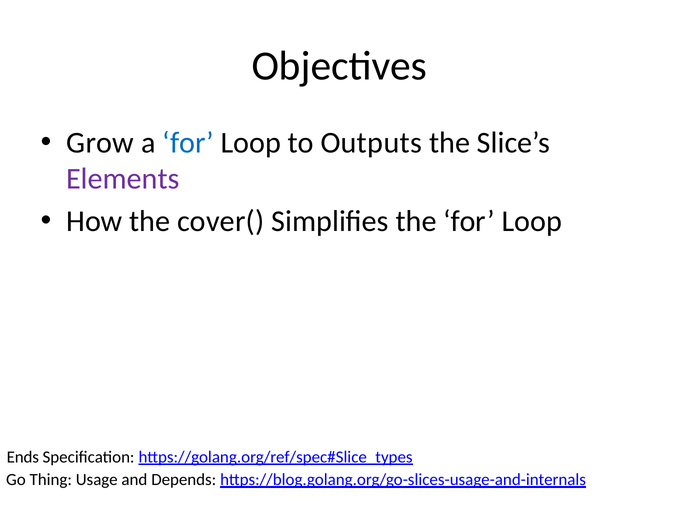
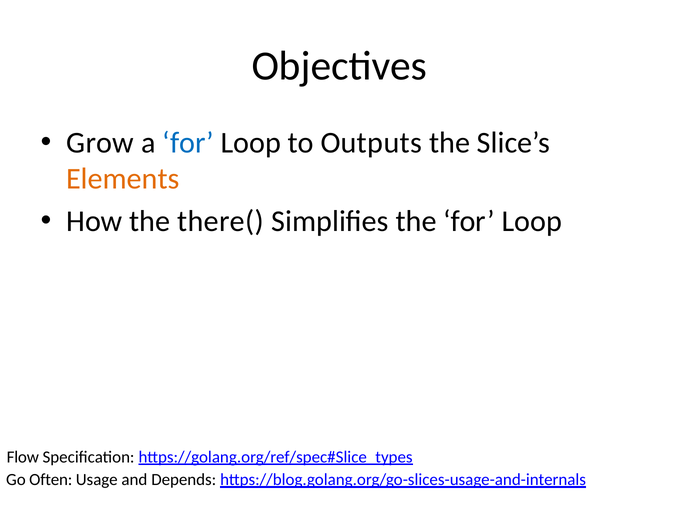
Elements colour: purple -> orange (123, 179)
cover(: cover( -> there( (221, 221)
Ends: Ends -> Flow (23, 456)
Thing: Thing -> Often (51, 479)
